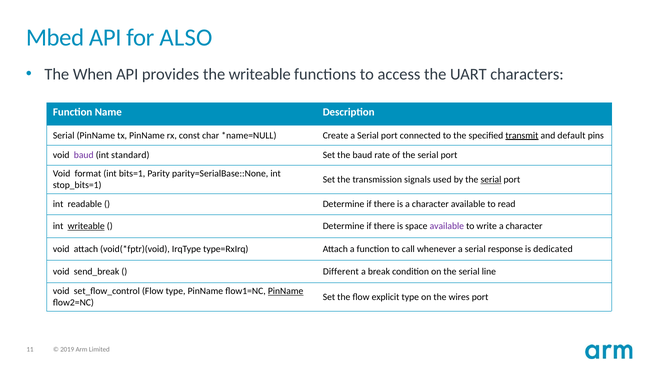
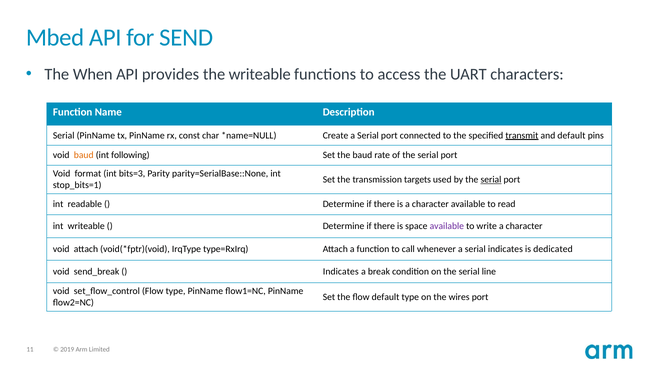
ALSO: ALSO -> SEND (186, 38)
baud colour: purple -> orange (84, 155)
standard: standard -> following (130, 155)
bits=1: bits=1 -> bits=3 (132, 174)
signals: signals -> targets (418, 179)
writeable underline: present -> none (86, 226)
serial response: response -> indicates (505, 249)
Different: Different -> Indicates (341, 272)
PinName underline: present -> none (286, 291)
flow explicit: explicit -> default (386, 297)
